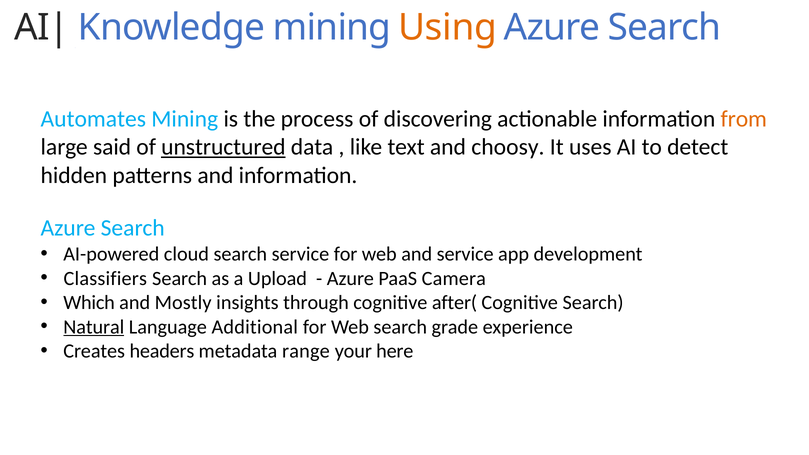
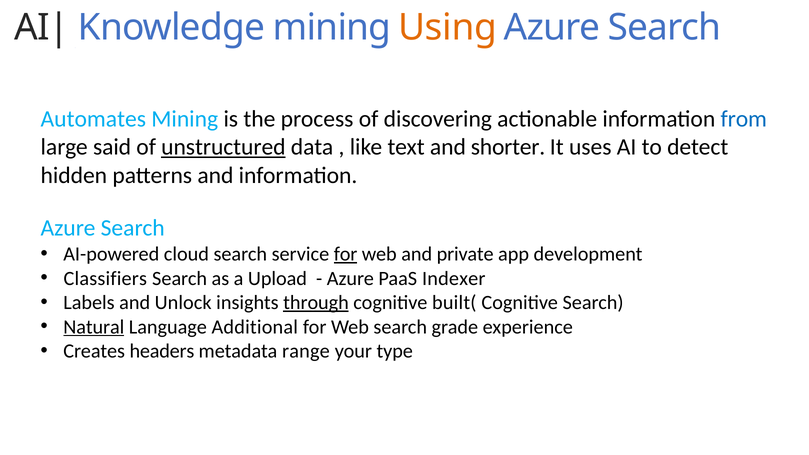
from colour: orange -> blue (744, 119)
choosy: choosy -> shorter (508, 147)
for underline: none -> present (346, 254)
and service: service -> private (465, 254)
Camera: Camera -> Indexer (454, 278)
Which: Which -> Labels (89, 303)
Mostly: Mostly -> Unlock (183, 303)
through underline: none -> present (316, 303)
after(: after( -> built( (454, 303)
here: here -> type (395, 351)
